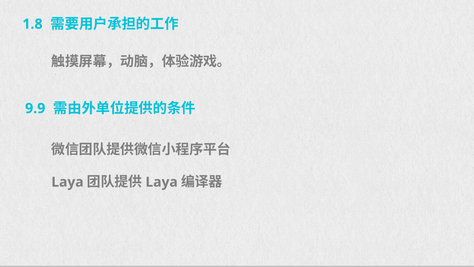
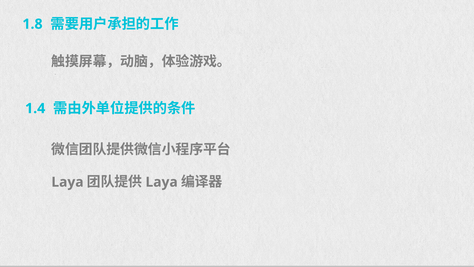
9.9: 9.9 -> 1.4 (35, 108)
